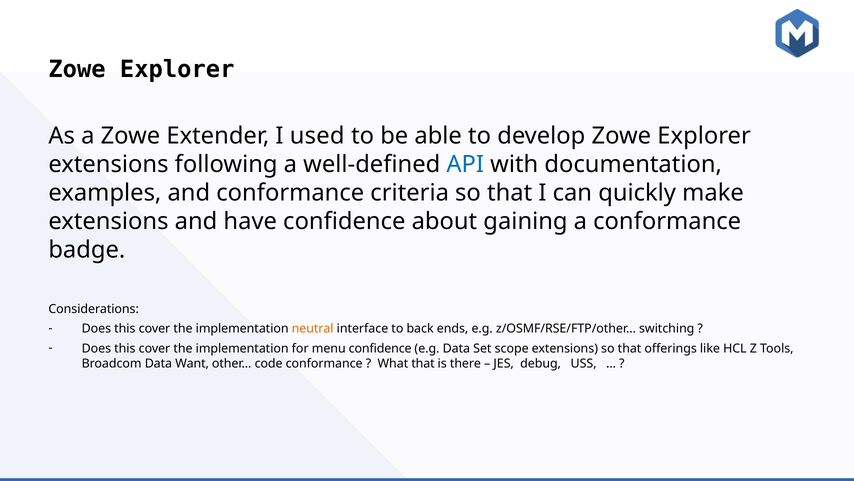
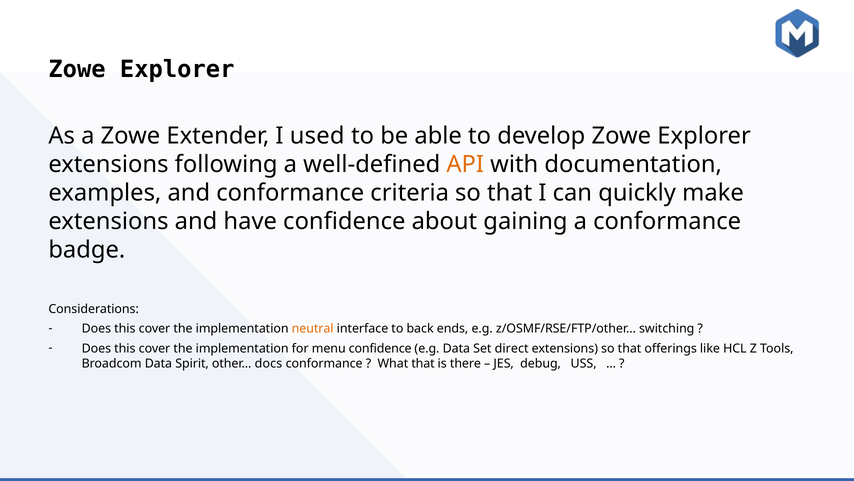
API colour: blue -> orange (465, 164)
scope: scope -> direct (512, 348)
Want: Want -> Spirit (192, 363)
code: code -> docs (268, 363)
